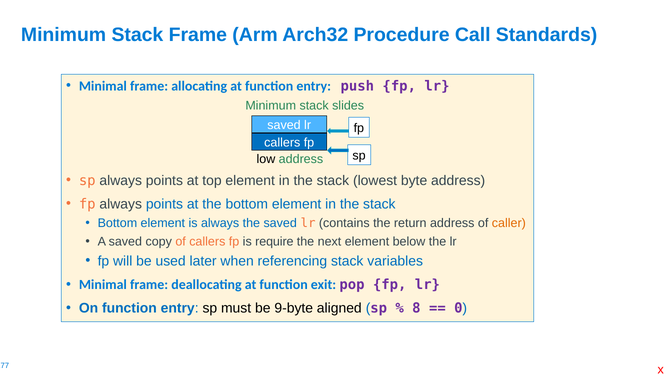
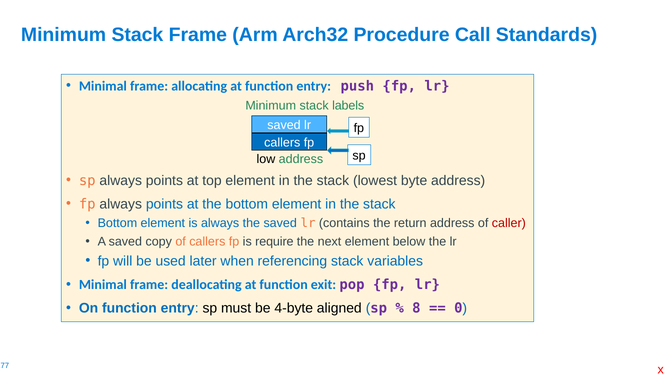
slides: slides -> labels (348, 106)
caller colour: orange -> red (509, 223)
9-byte: 9-byte -> 4-byte (294, 309)
